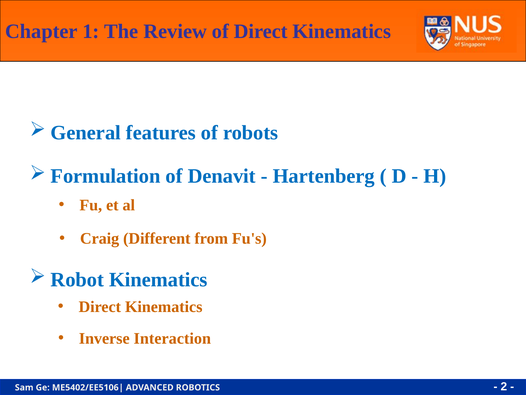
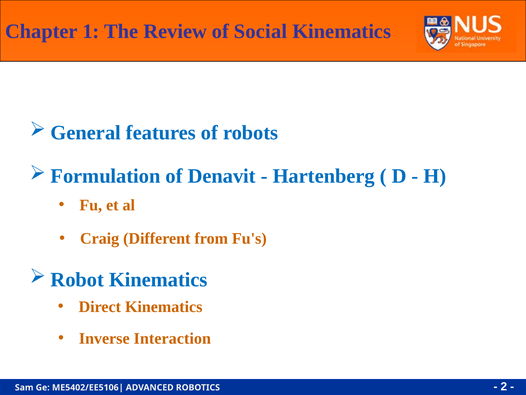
of Direct: Direct -> Social (261, 31)
